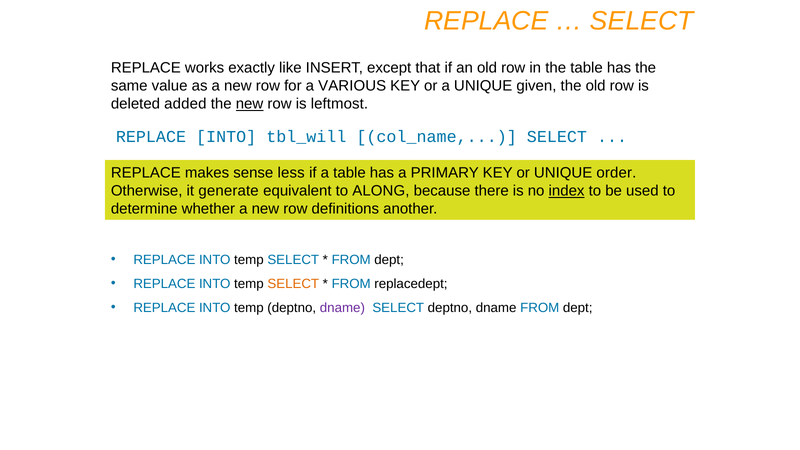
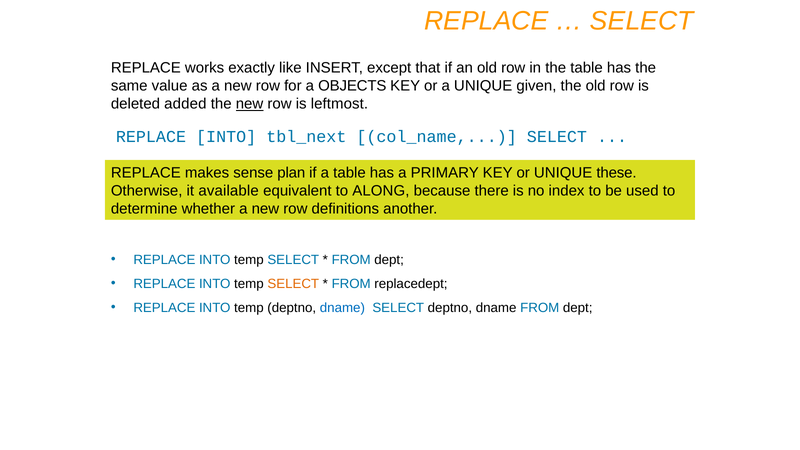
VARIOUS: VARIOUS -> OBJECTS (352, 86)
tbl_will: tbl_will -> tbl_next (306, 137)
less: less -> plan (291, 173)
order: order -> these (617, 173)
generate: generate -> available (229, 191)
index underline: present -> none (567, 191)
dname colour: purple -> blue (342, 308)
